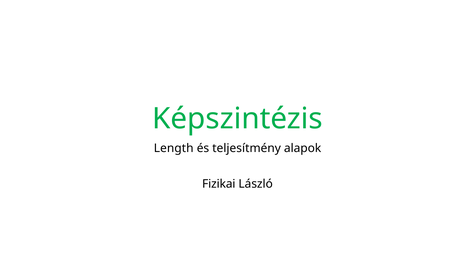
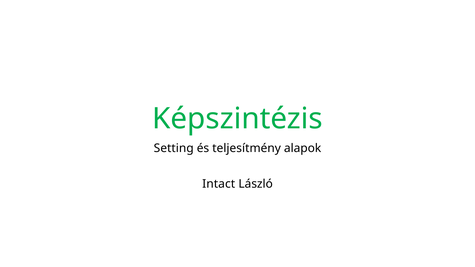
Length: Length -> Setting (174, 148)
Fizikai: Fizikai -> Intact (219, 184)
